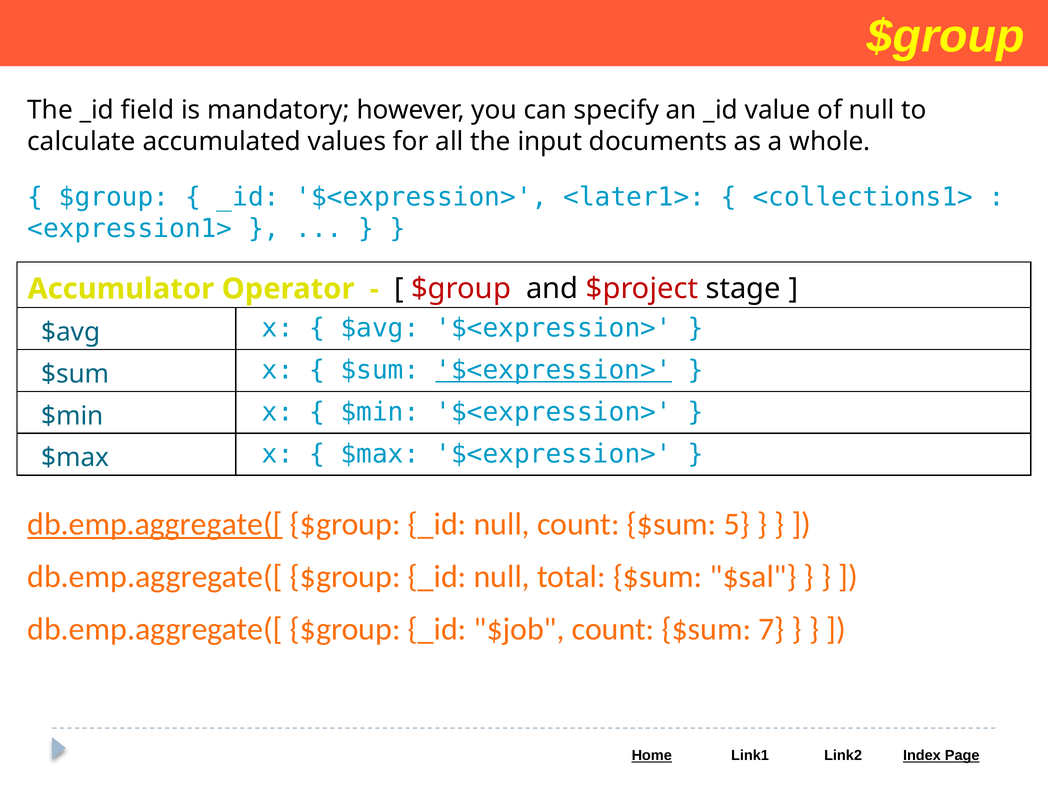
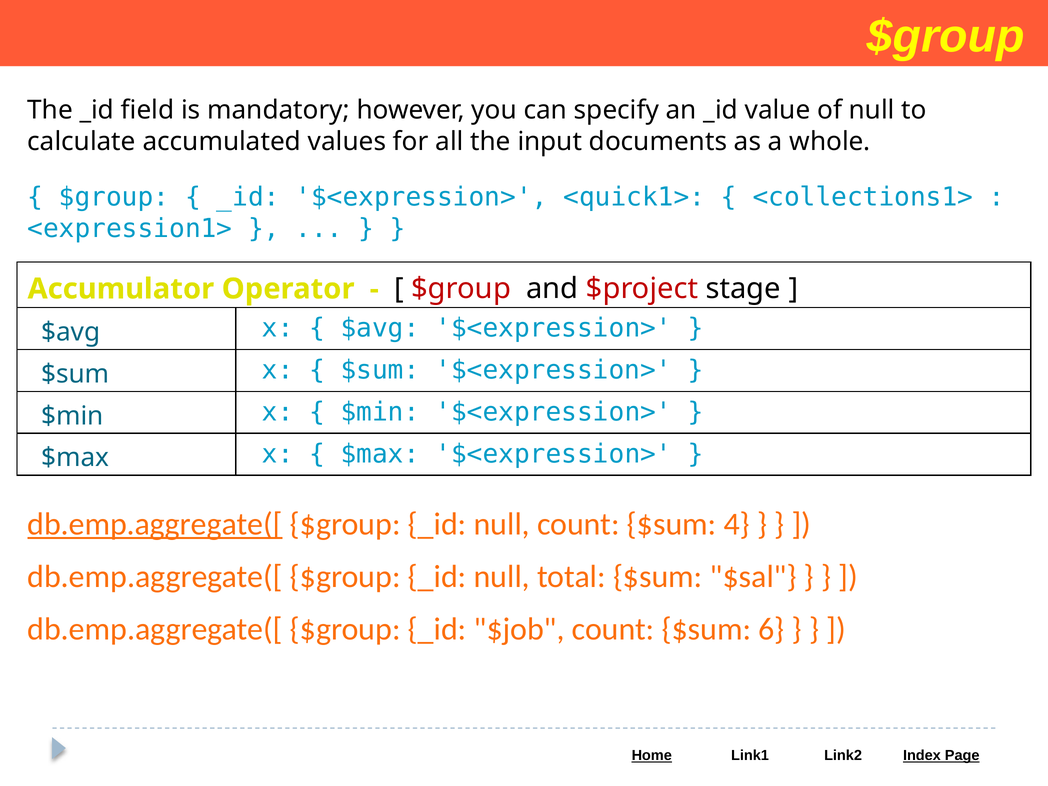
<later1>: <later1> -> <quick1> (634, 197)
$<expression> underline: present -> none (554, 370)
5: 5 -> 4 (737, 524)
7: 7 -> 6 (771, 629)
